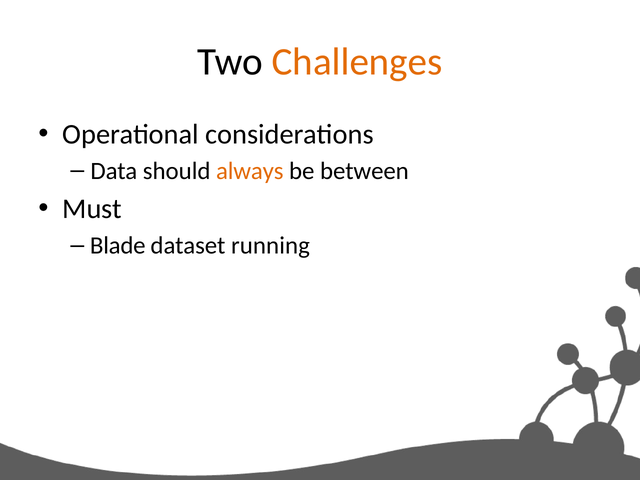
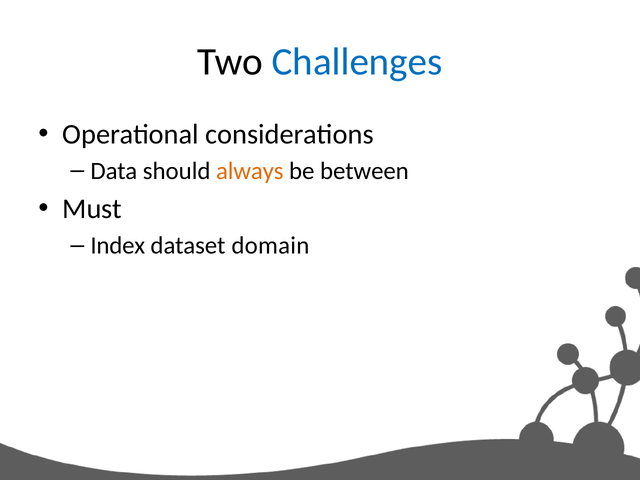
Challenges colour: orange -> blue (357, 62)
Blade: Blade -> Index (118, 246)
running: running -> domain (270, 246)
